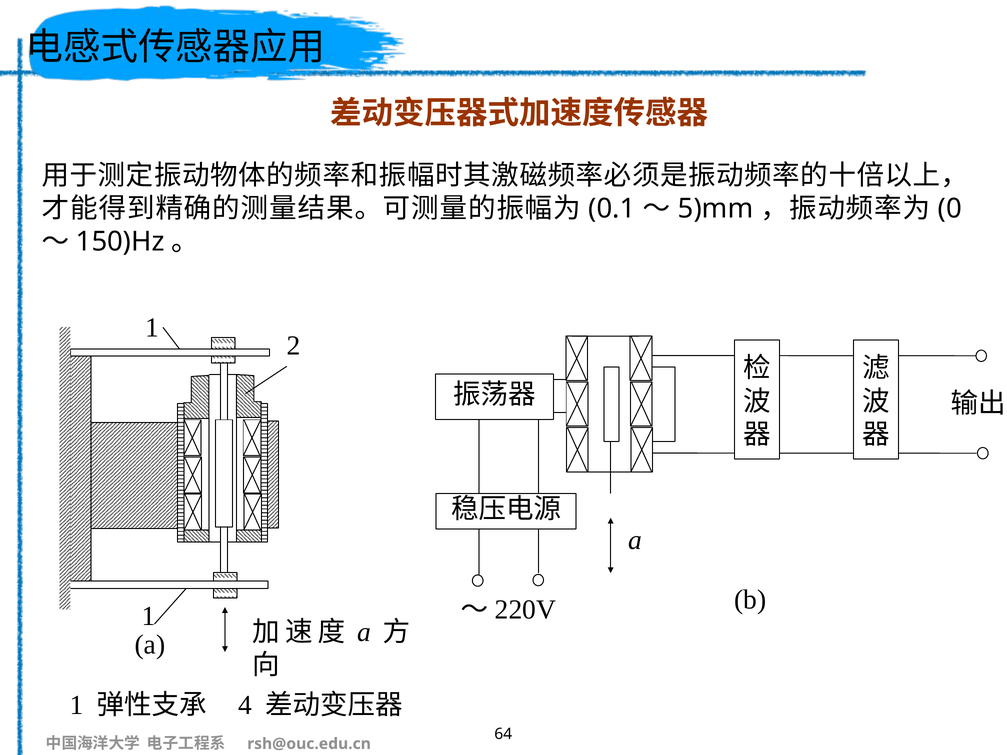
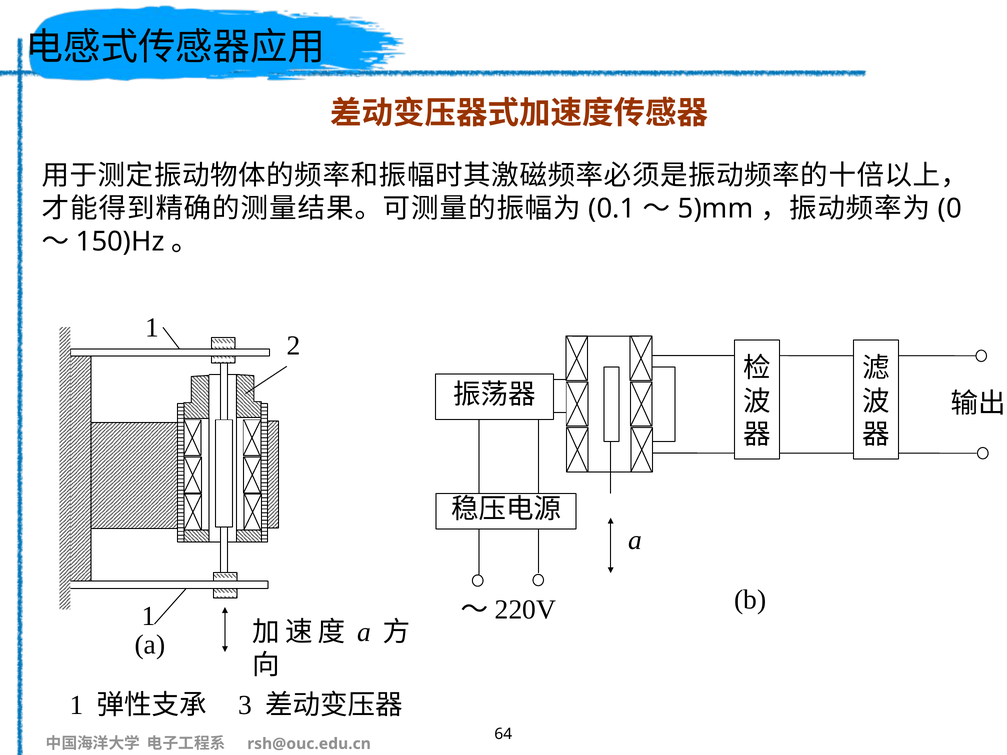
4: 4 -> 3 (245, 705)
